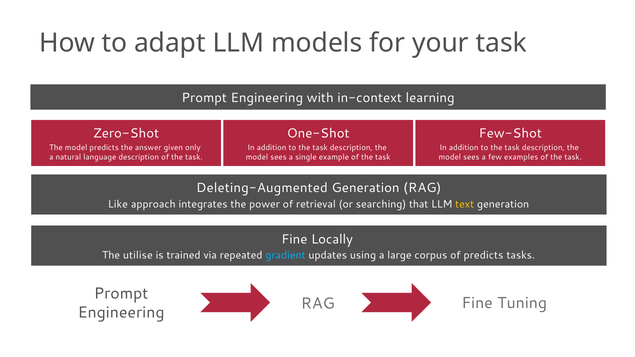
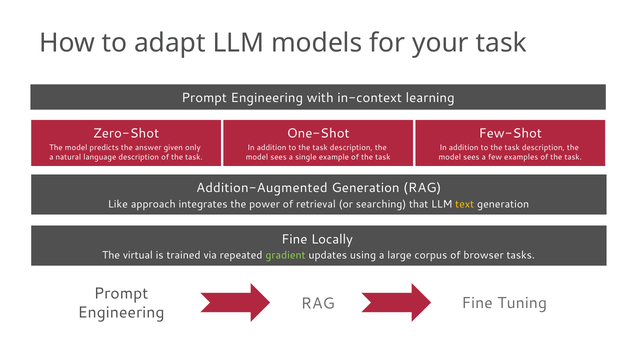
Deleting-Augmented: Deleting-Augmented -> Addition-Augmented (262, 188)
utilise: utilise -> virtual (138, 256)
gradient colour: light blue -> light green (285, 256)
of predicts: predicts -> browser (484, 256)
